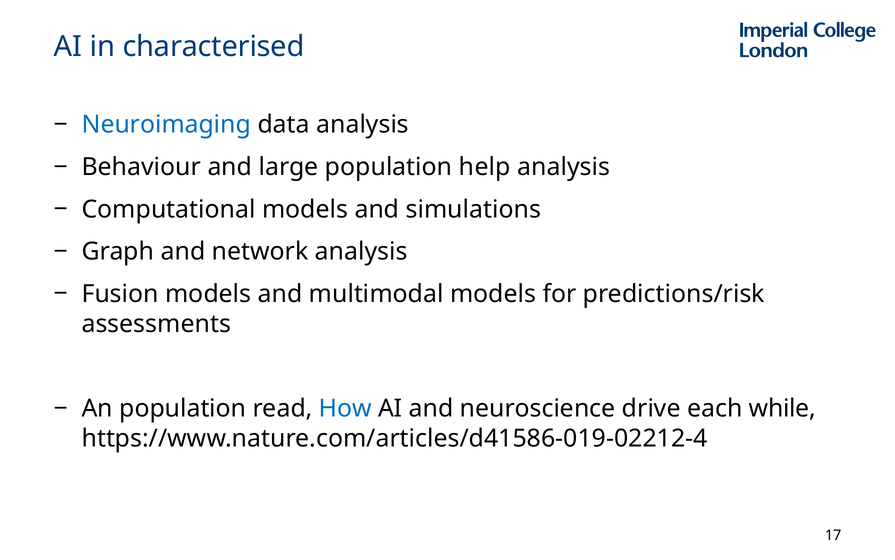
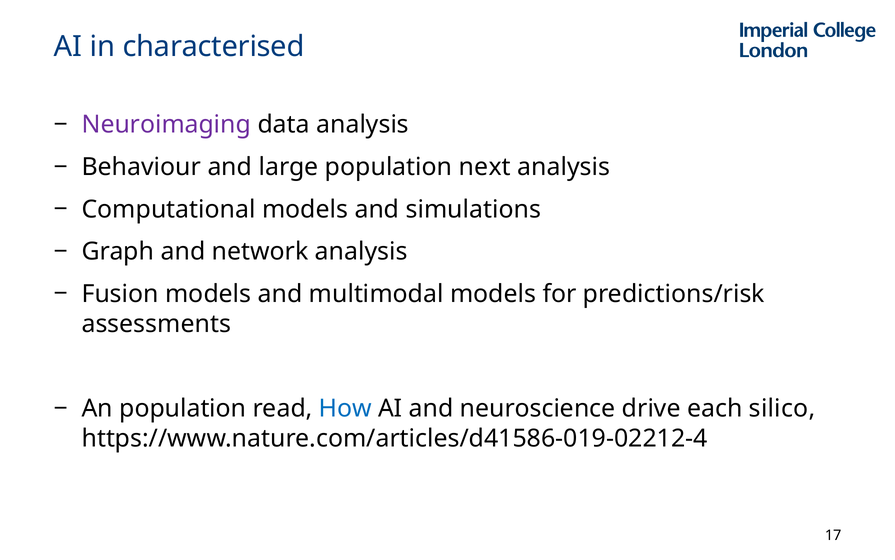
Neuroimaging colour: blue -> purple (166, 125)
help: help -> next (485, 167)
while: while -> silico (782, 408)
